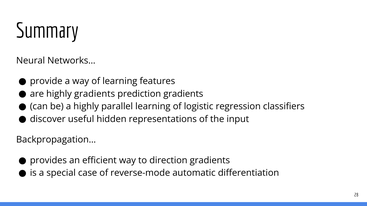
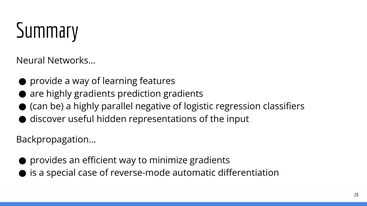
parallel learning: learning -> negative (153, 107)
direction: direction -> minimize (168, 161)
